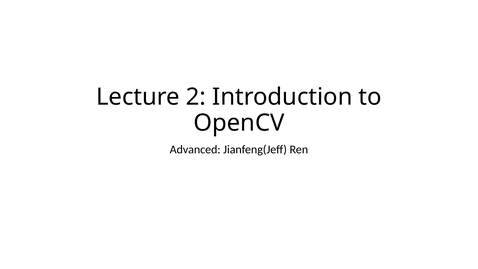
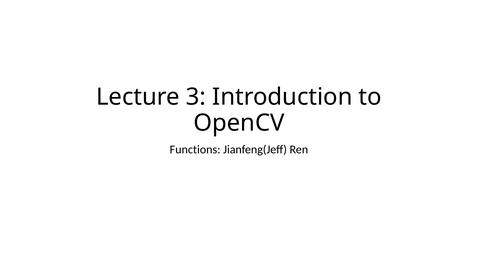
2: 2 -> 3 (196, 97)
Advanced: Advanced -> Functions (195, 149)
